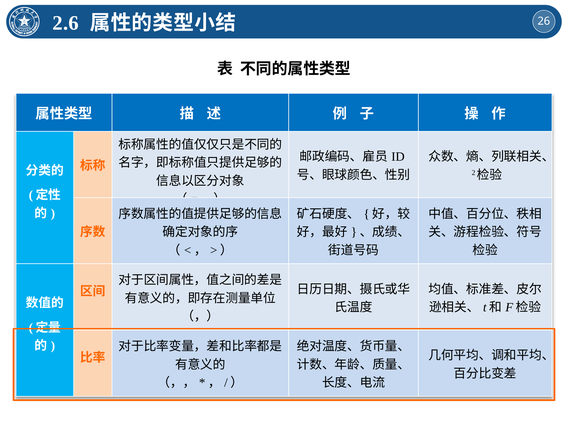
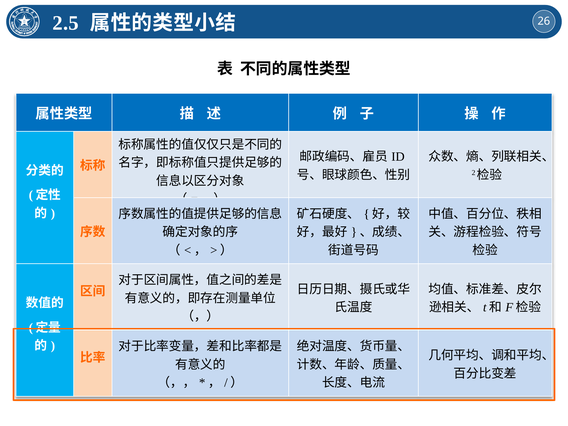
2.6: 2.6 -> 2.5 (66, 23)
